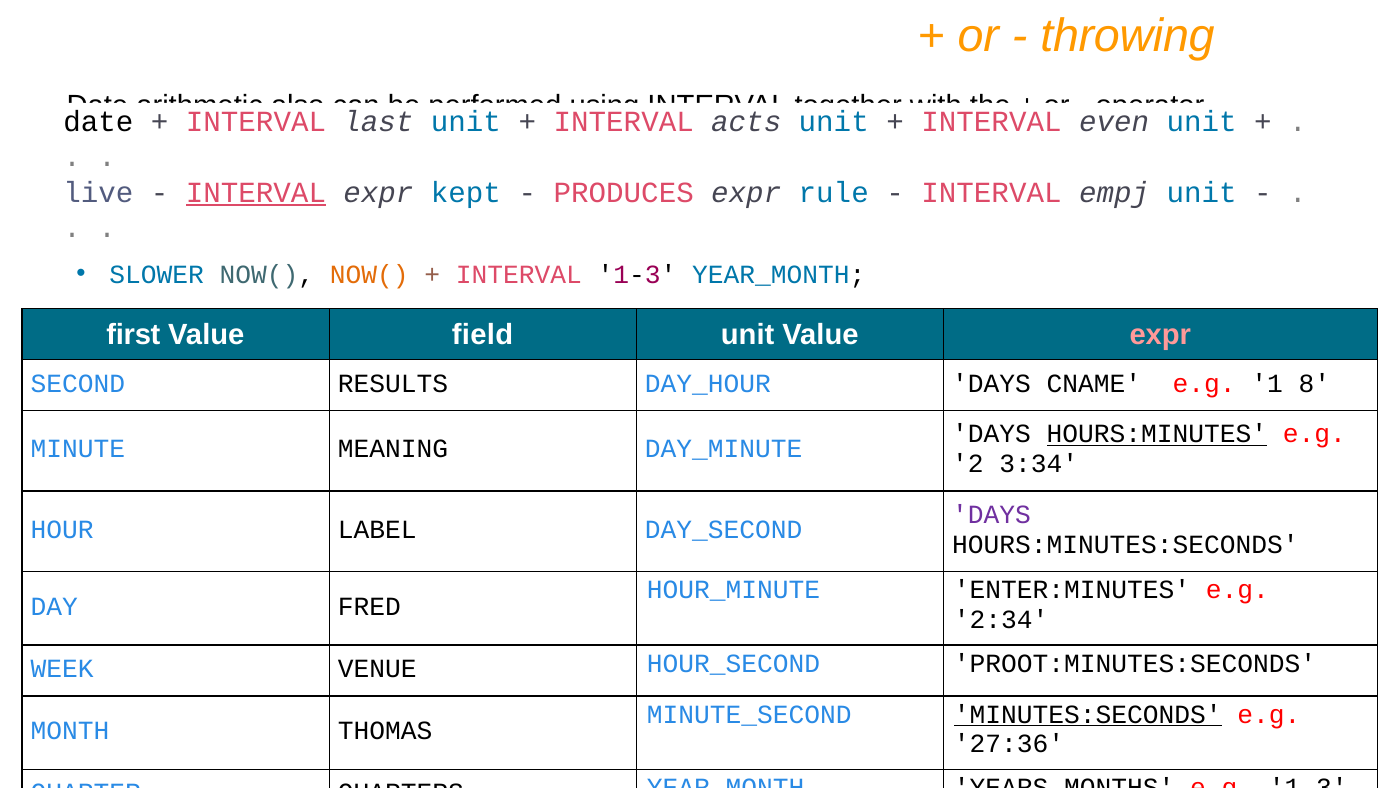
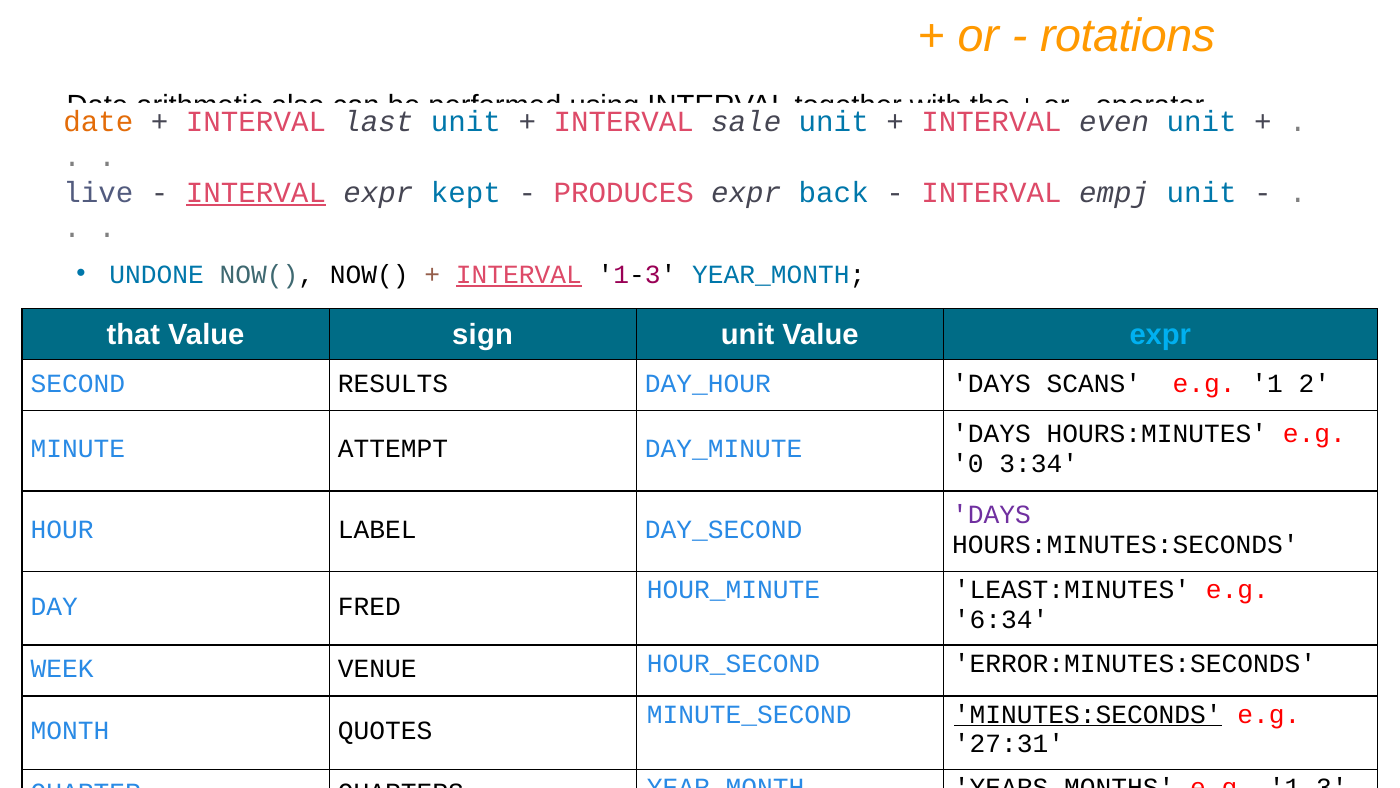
throwing: throwing -> rotations (1128, 36)
date colour: black -> orange (98, 122)
acts: acts -> sale (746, 122)
rule: rule -> back (834, 192)
SLOWER: SLOWER -> UNDONE (157, 275)
NOW( colour: orange -> black (369, 275)
INTERVAL underline: none -> present (519, 275)
first: first -> that (133, 335)
field: field -> sign (483, 335)
expr colour: pink -> light blue (1160, 335)
CNAME: CNAME -> SCANS (1094, 383)
8: 8 -> 2 (1314, 383)
HOURS:MINUTES underline: present -> none (1157, 434)
MEANING: MEANING -> ATTEMPT (393, 449)
2: 2 -> 0 (968, 464)
ENTER:MINUTES: ENTER:MINUTES -> LEAST:MINUTES (1072, 590)
2:34: 2:34 -> 6:34 (1001, 619)
PROOT:MINUTES:SECONDS: PROOT:MINUTES:SECONDS -> ERROR:MINUTES:SECONDS (1135, 663)
THOMAS: THOMAS -> QUOTES (385, 731)
27:36: 27:36 -> 27:31 (1009, 744)
